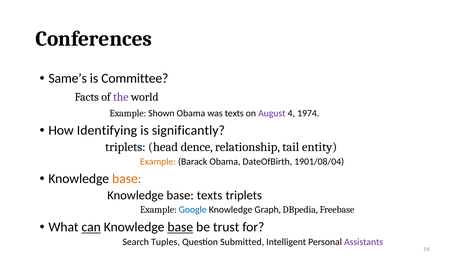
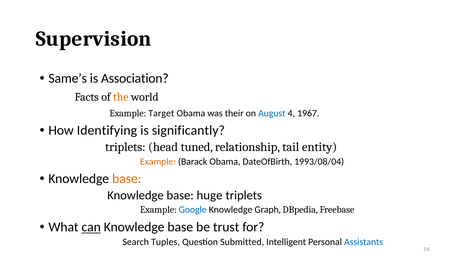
Conferences: Conferences -> Supervision (94, 39)
Committee: Committee -> Association (135, 79)
the colour: purple -> orange (121, 97)
Shown: Shown -> Target (161, 113)
was texts: texts -> their (234, 113)
August colour: purple -> blue (272, 113)
1974: 1974 -> 1967 (308, 113)
dence: dence -> tuned (197, 147)
1901/08/04: 1901/08/04 -> 1993/08/04 (319, 162)
base texts: texts -> huge (210, 196)
base underline: present -> none (180, 228)
Assistants colour: purple -> blue (364, 243)
